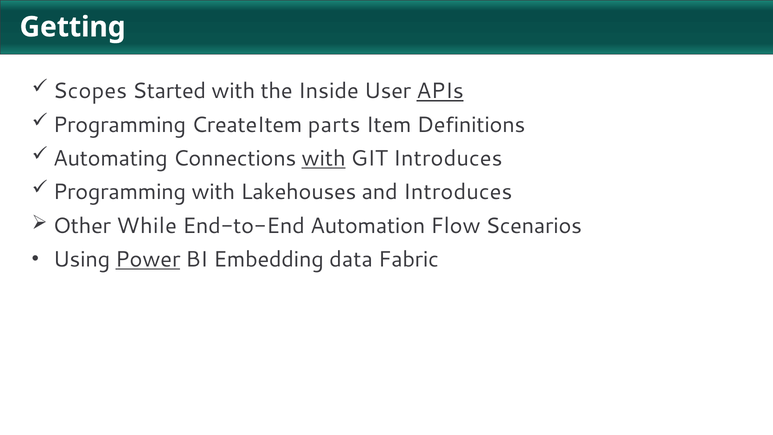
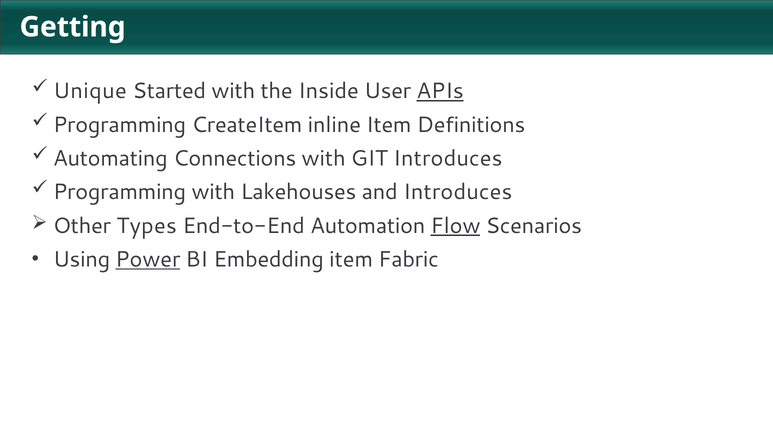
Scopes: Scopes -> Unique (90, 91)
parts: parts -> inline (334, 125)
with underline: present -> none (324, 158)
While: While -> Types (147, 226)
Flow underline: none -> present (456, 226)
Embedding data: data -> item (351, 259)
